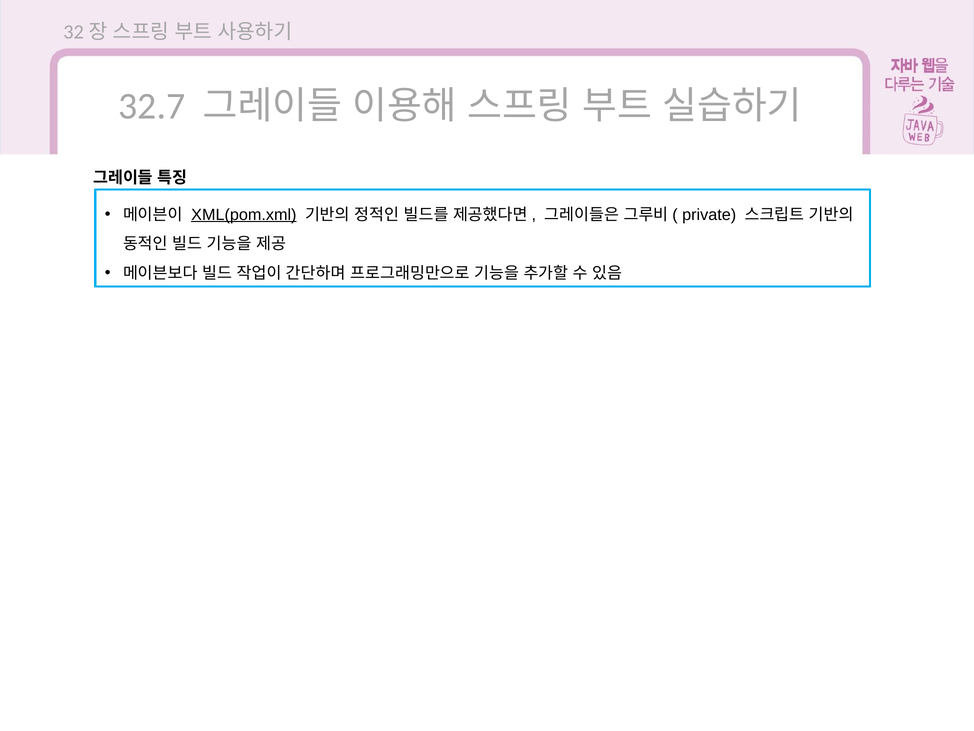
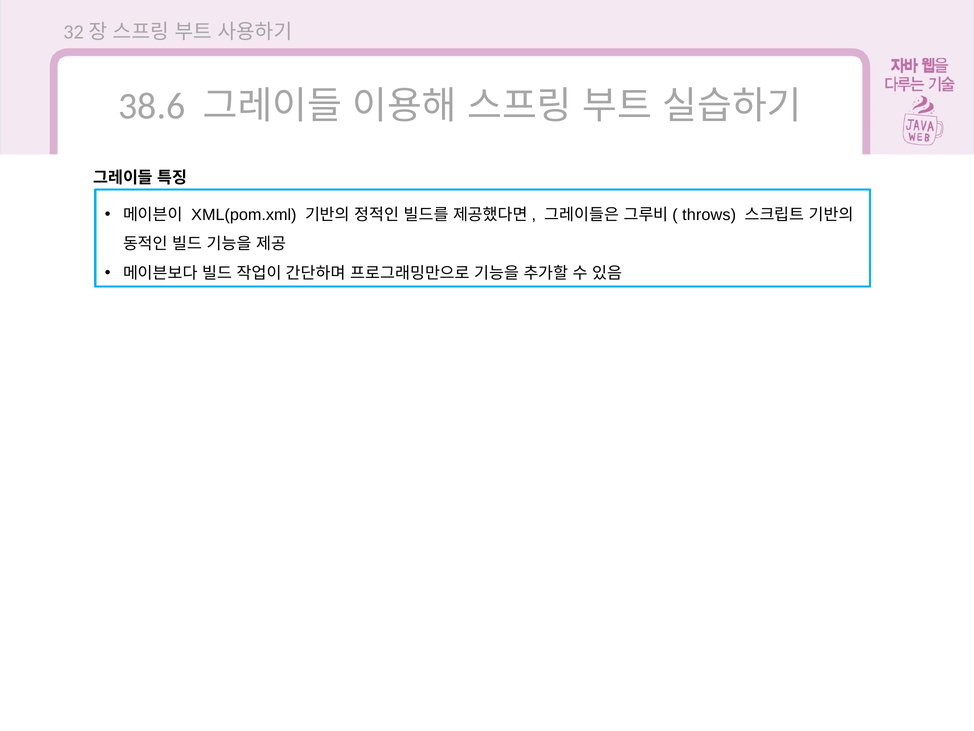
32.7: 32.7 -> 38.6 (152, 106)
XML(pom.xml underline: present -> none (244, 215)
private: private -> throws (709, 215)
